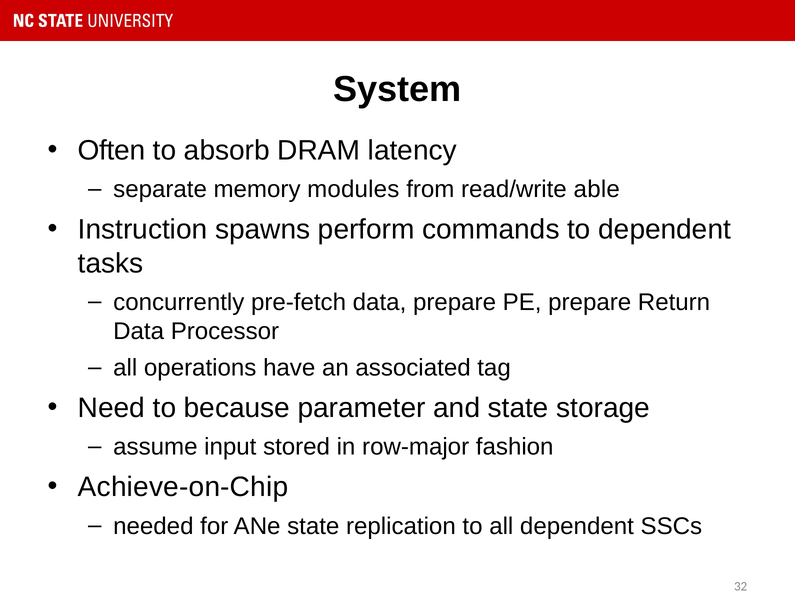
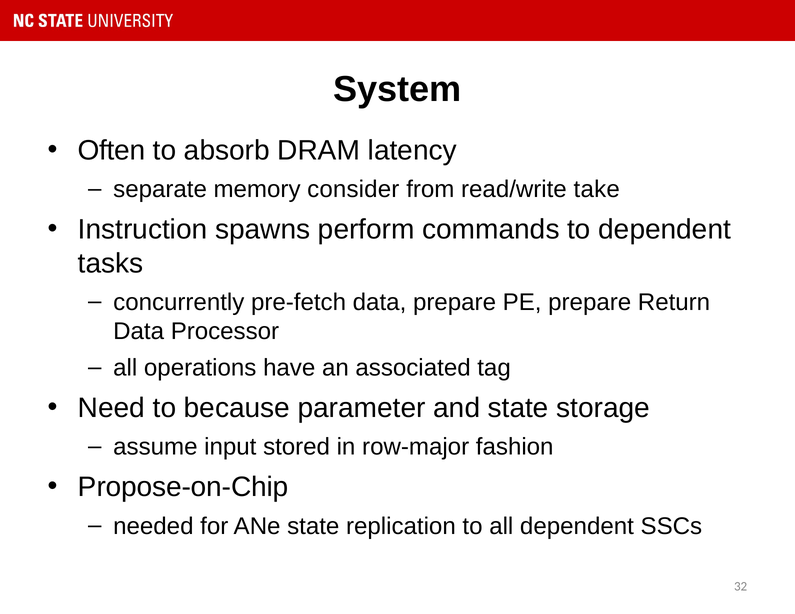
modules: modules -> consider (353, 190)
able: able -> take (597, 190)
Achieve-on-Chip: Achieve-on-Chip -> Propose-on-Chip (183, 487)
